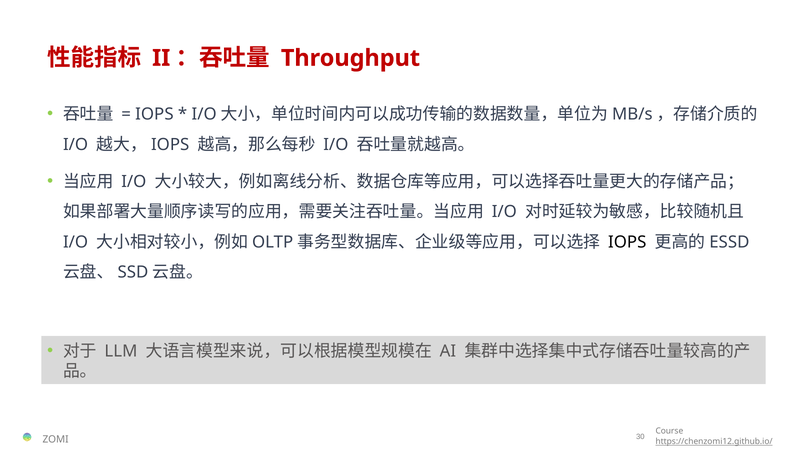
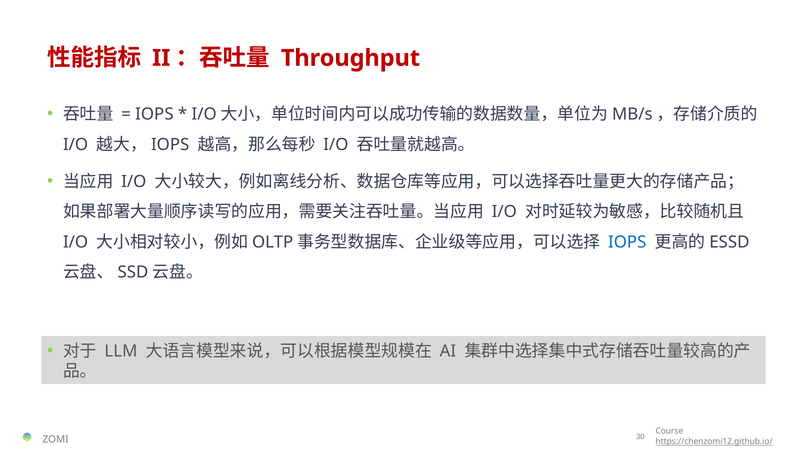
IOPS colour: black -> blue (627, 242)
